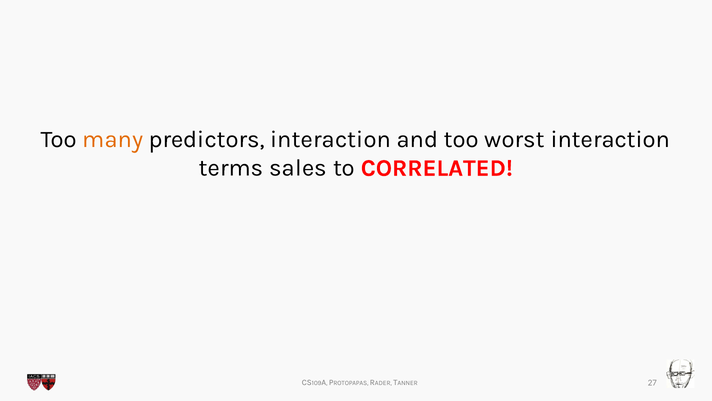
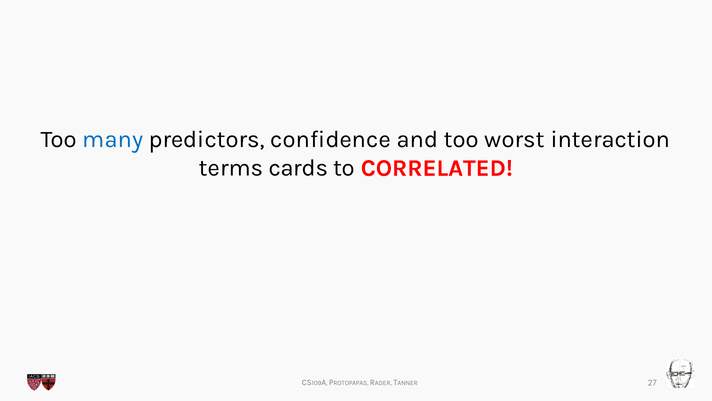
many colour: orange -> blue (113, 139)
predictors interaction: interaction -> confidence (331, 139)
sales: sales -> cards (298, 168)
